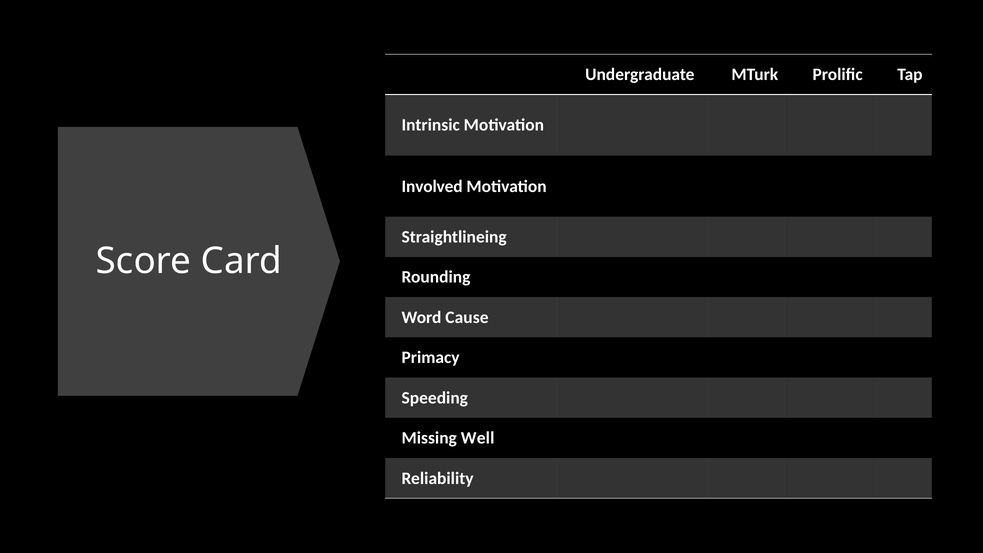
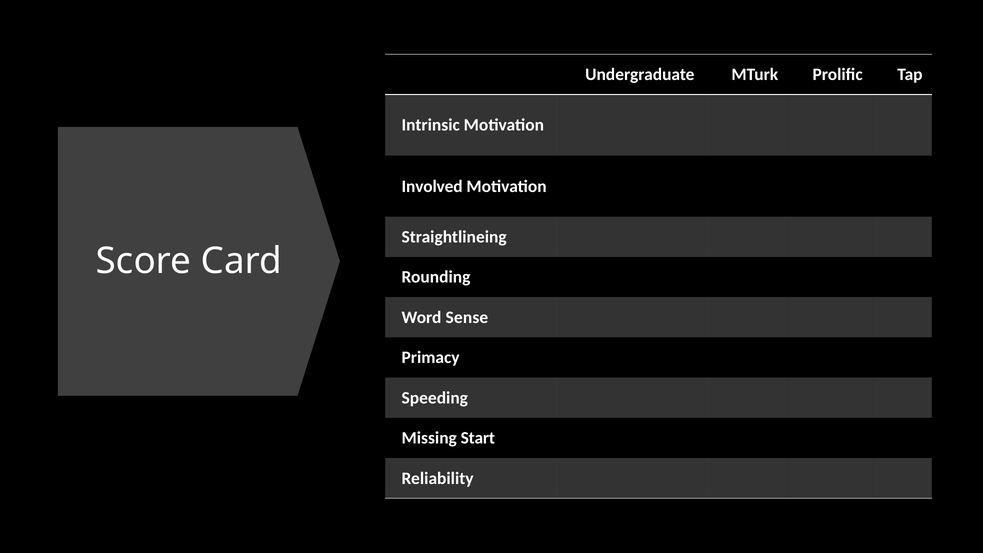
Cause: Cause -> Sense (467, 317)
Well: Well -> Start (478, 438)
